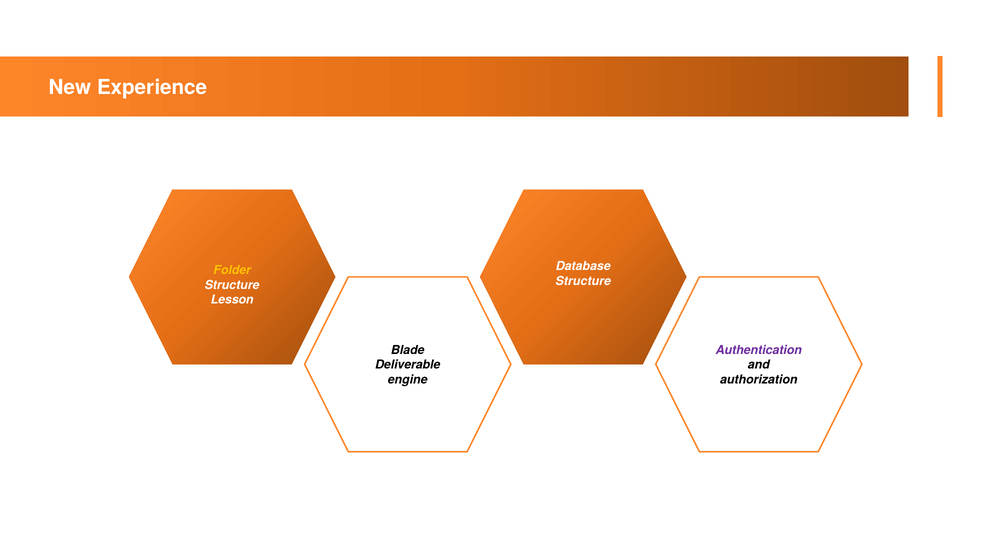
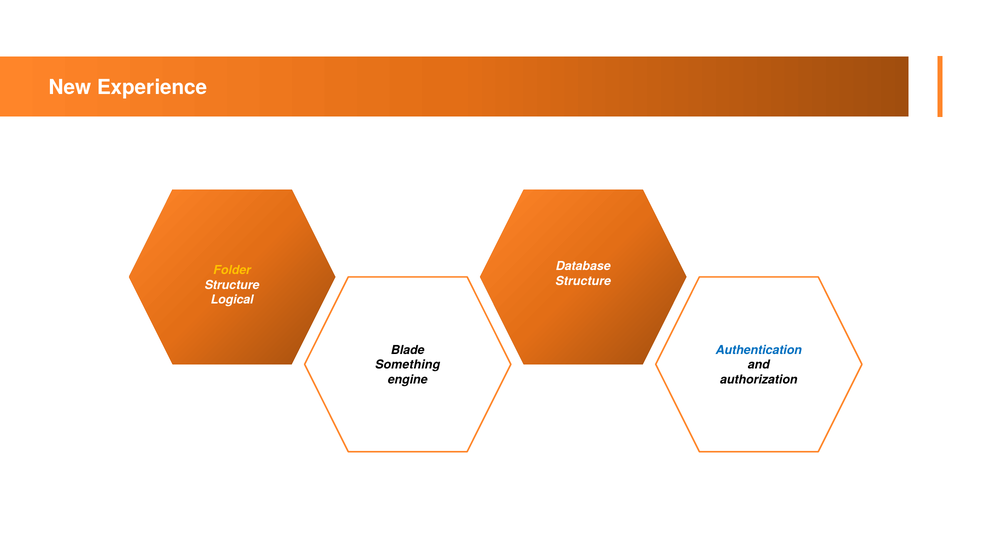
Lesson: Lesson -> Logical (232, 300)
Authentication colour: purple -> blue (759, 350)
Deliverable: Deliverable -> Something (408, 364)
